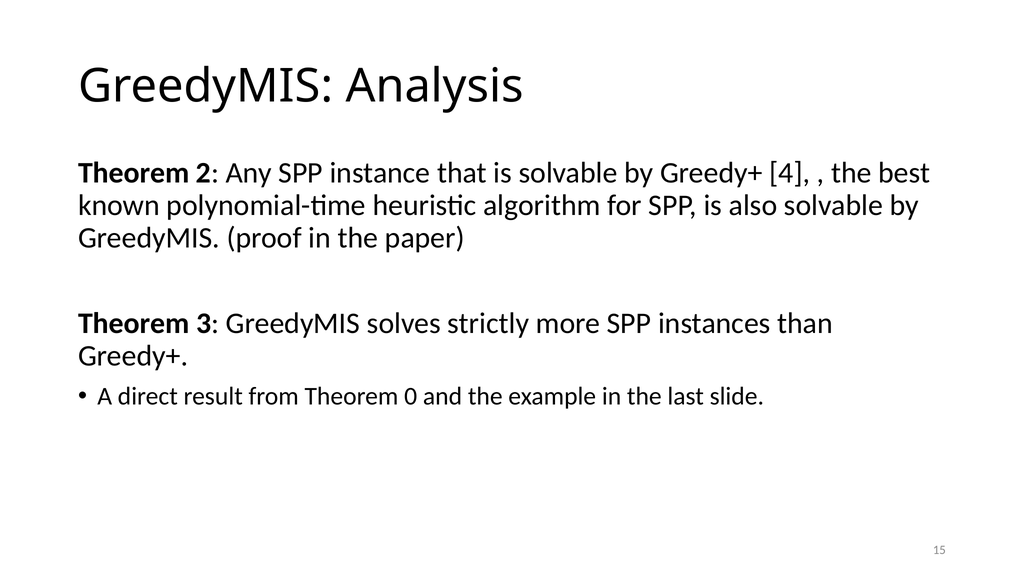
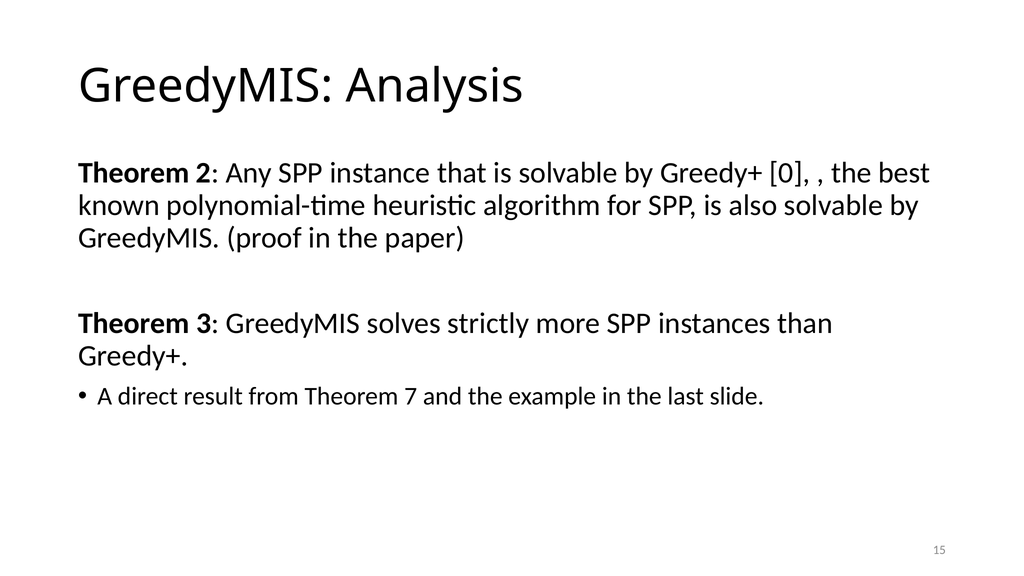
4: 4 -> 0 (790, 173)
0: 0 -> 7 (411, 396)
